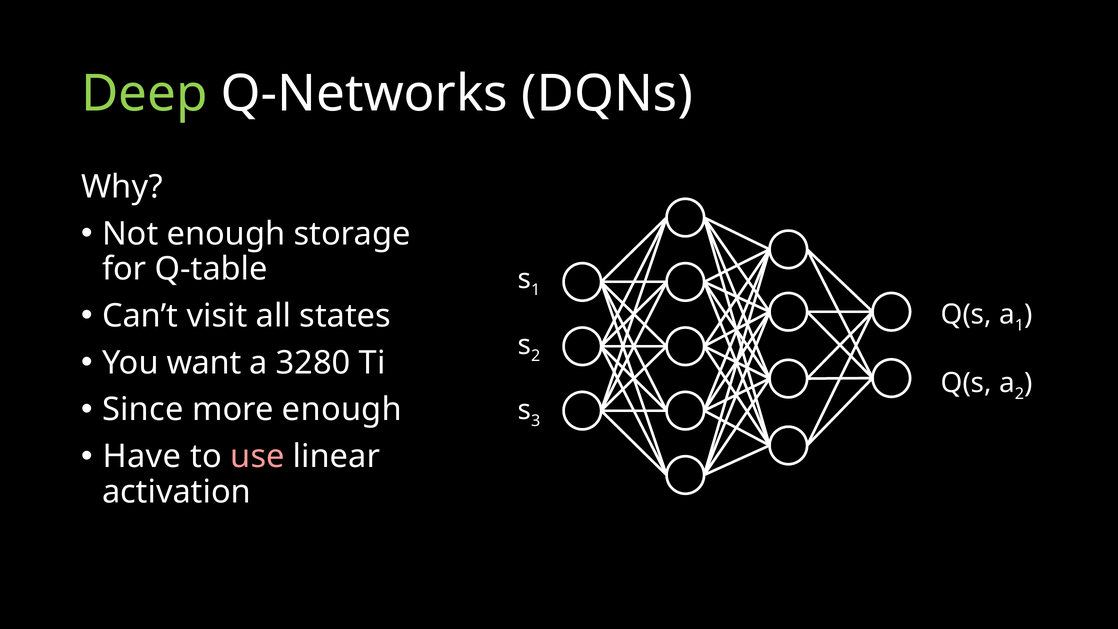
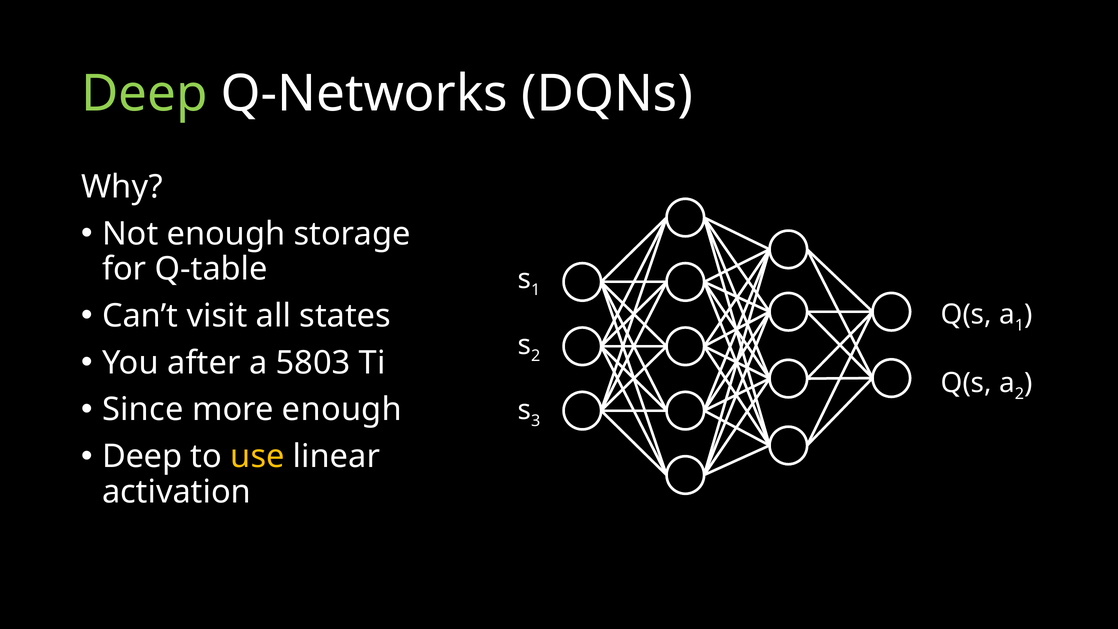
want: want -> after (204, 363)
3280: 3280 -> 5803 (313, 363)
Have: Have -> Deep (142, 457)
use colour: pink -> yellow (257, 457)
